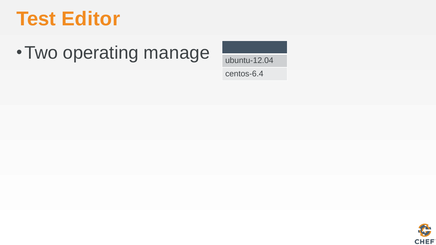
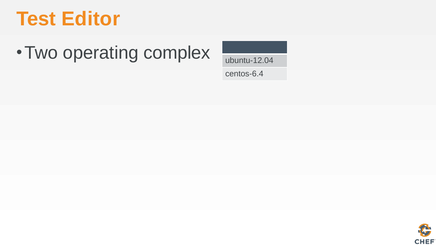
manage: manage -> complex (177, 53)
